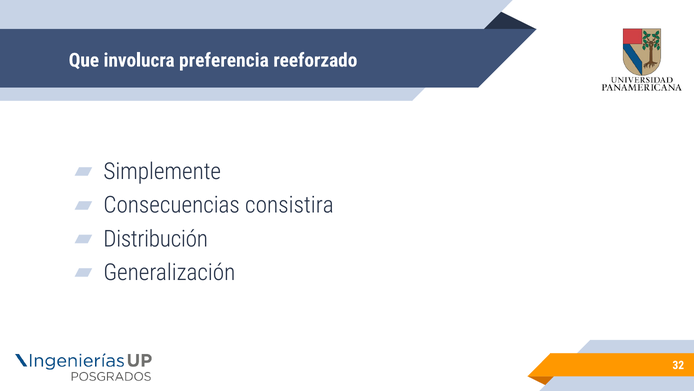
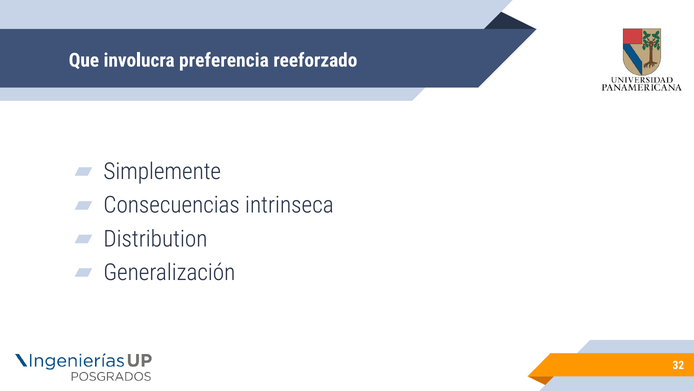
consistira: consistira -> intrinseca (289, 205)
Distribución: Distribución -> Distribution (155, 238)
